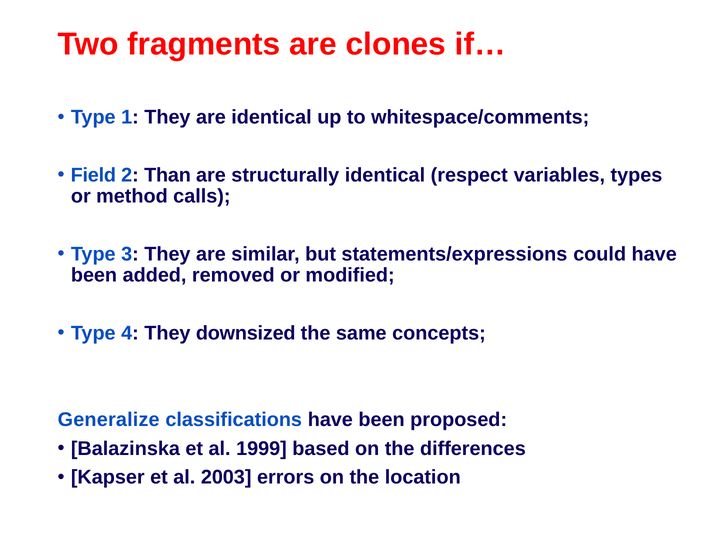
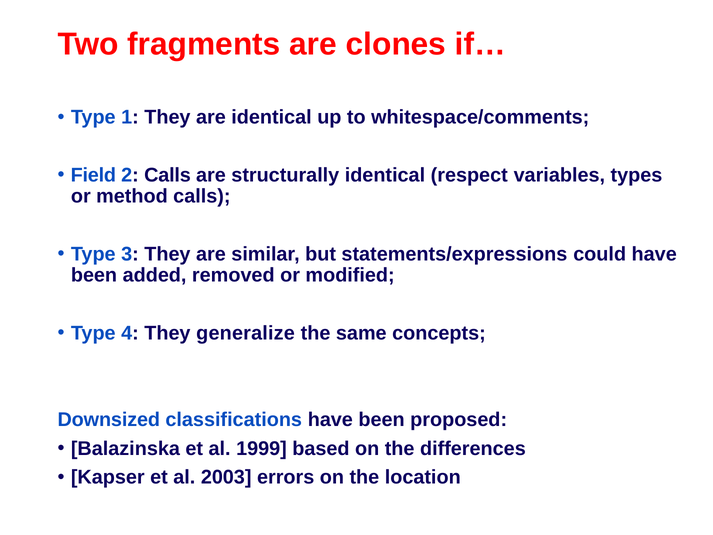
2 Than: Than -> Calls (168, 175)
downsized: downsized -> generalize (246, 333)
Generalize: Generalize -> Downsized (109, 419)
